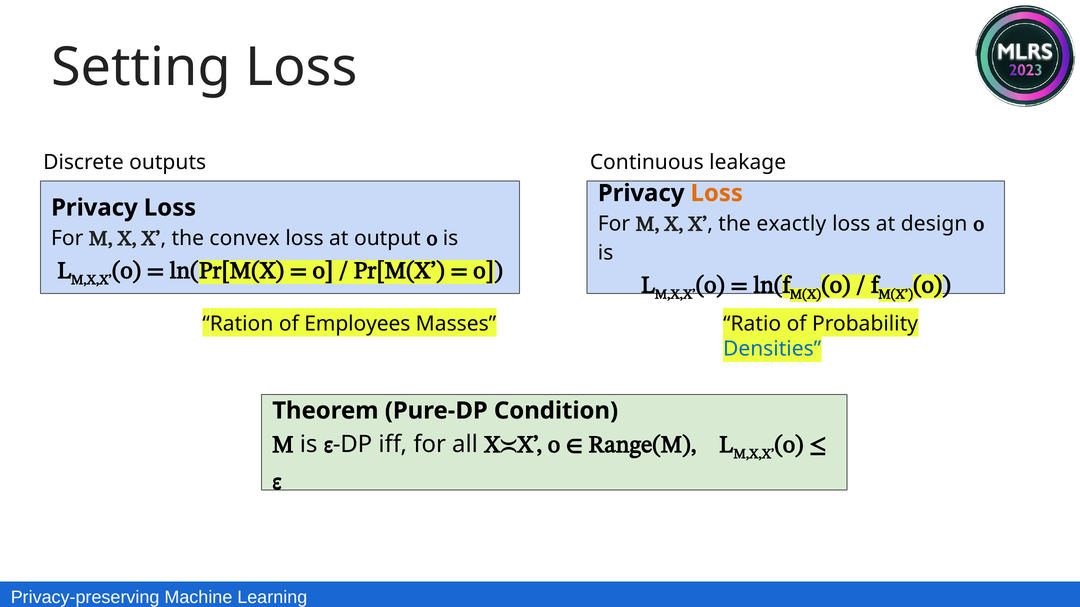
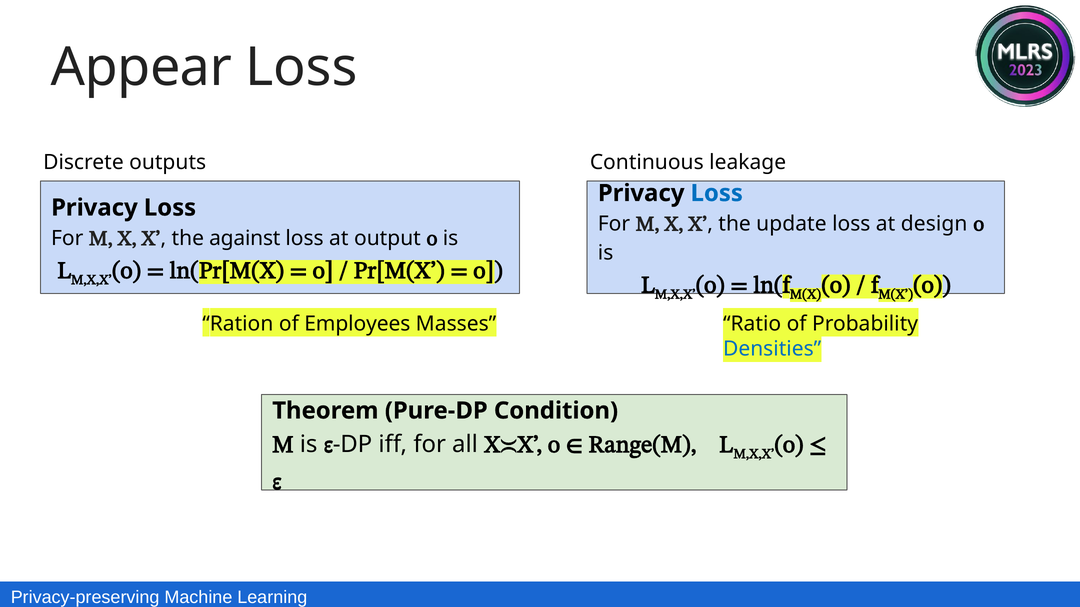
Setting: Setting -> Appear (141, 68)
Loss colour: orange -> blue (717, 193)
exactly: exactly -> update (791, 224)
convex: convex -> against (245, 238)
